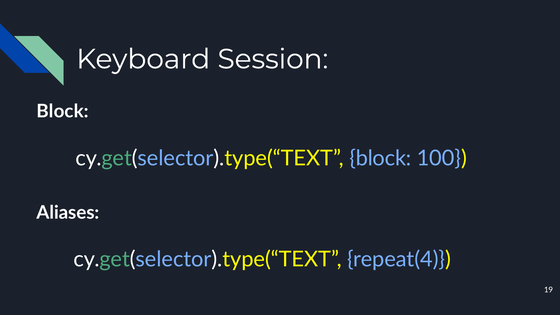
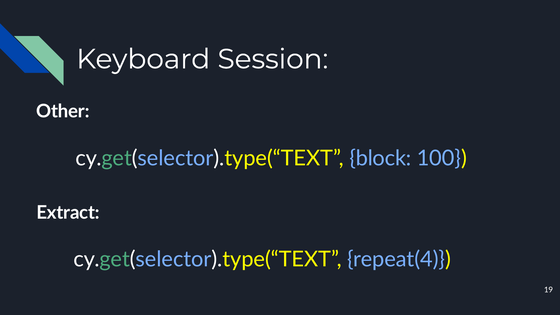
Block: Block -> Other (63, 111)
Aliases: Aliases -> Extract (68, 213)
